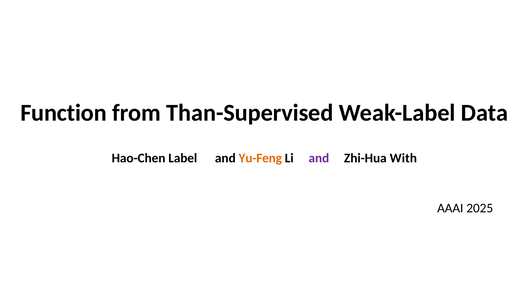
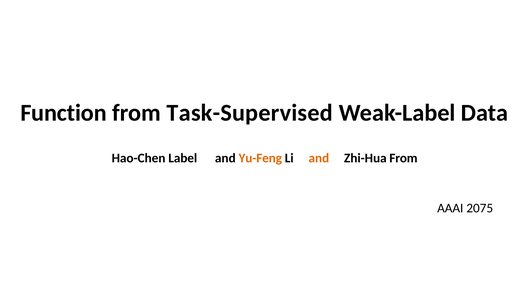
Than-Supervised: Than-Supervised -> Task-Supervised (250, 113)
and colour: purple -> orange (319, 158)
Zhi-Hua With: With -> From (403, 158)
2025: 2025 -> 2075 (480, 208)
